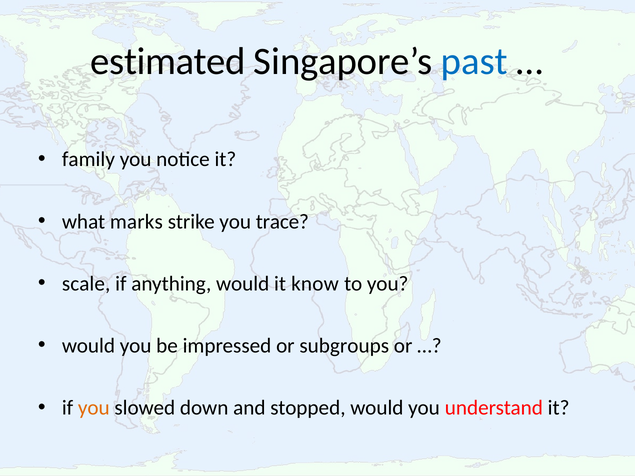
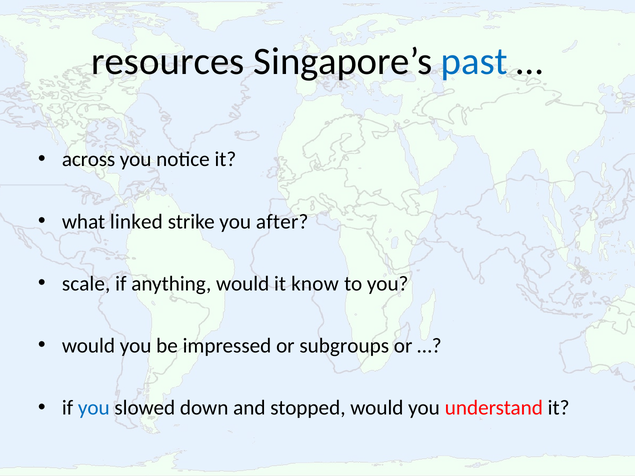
estimated: estimated -> resources (168, 61)
family: family -> across (89, 160)
marks: marks -> linked (136, 222)
trace: trace -> after (282, 222)
you colour: orange -> blue (94, 408)
